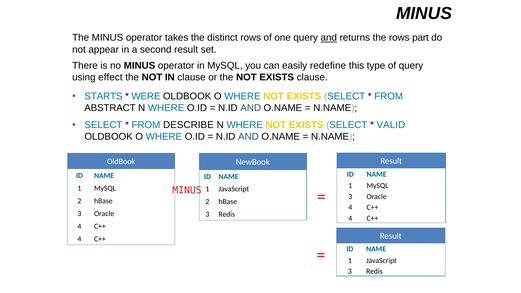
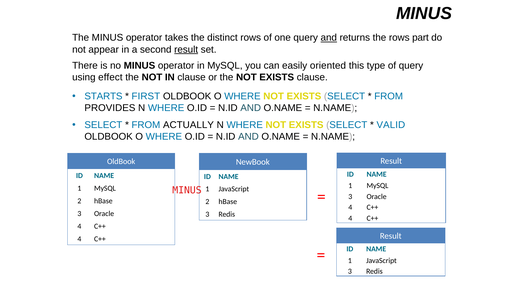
result underline: none -> present (186, 49)
redefine: redefine -> oriented (328, 66)
WERE: WERE -> FIRST (146, 96)
ABSTRACT: ABSTRACT -> PROVIDES (110, 108)
DESCRIBE: DESCRIBE -> ACTUALLY (188, 125)
